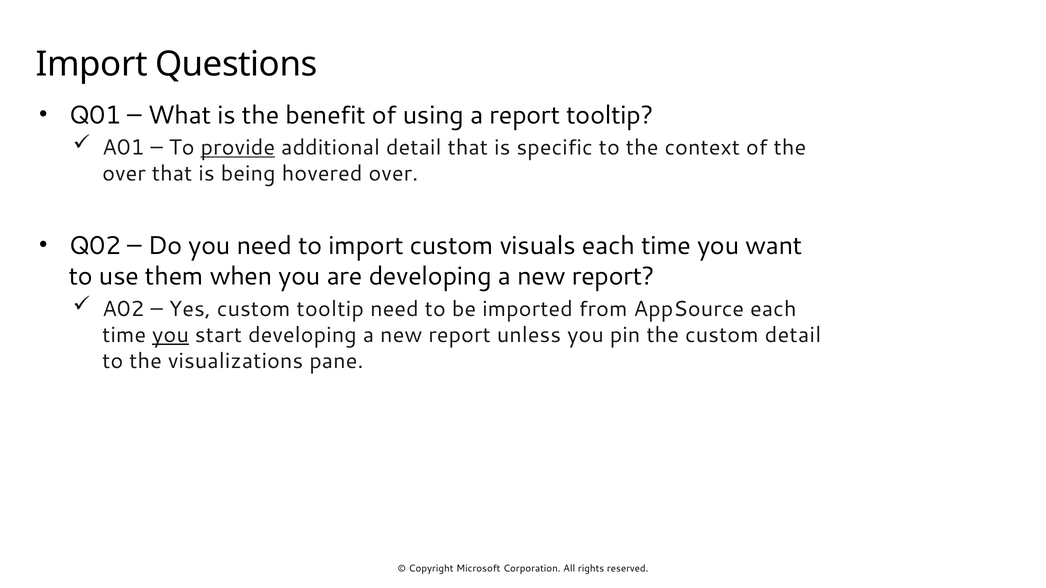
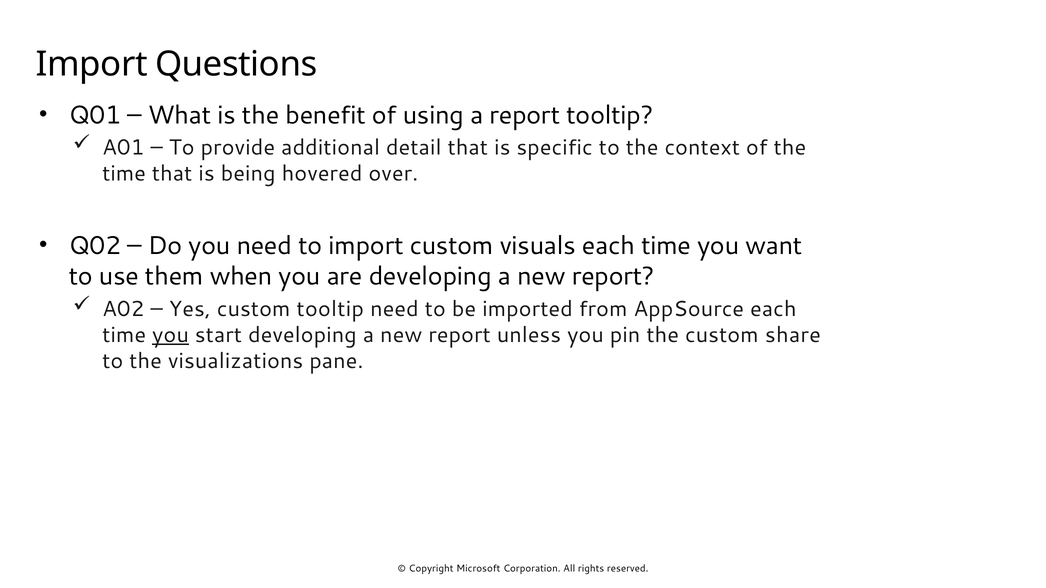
provide underline: present -> none (238, 148)
over: over -> time (124, 174)
custom detail: detail -> share (793, 335)
